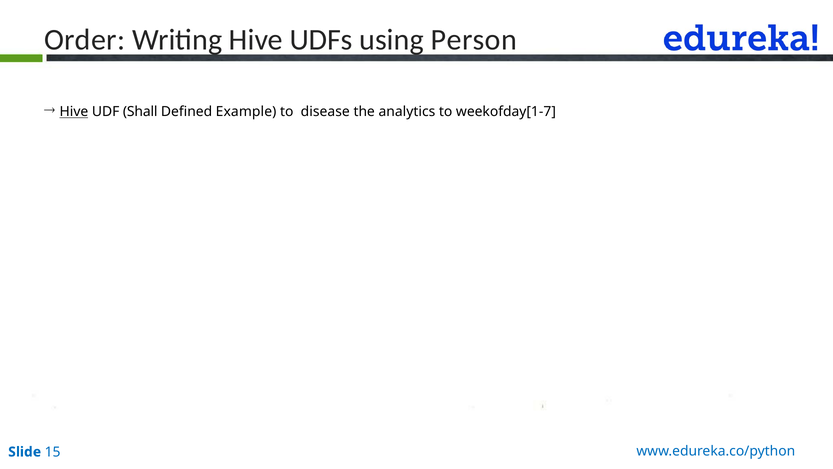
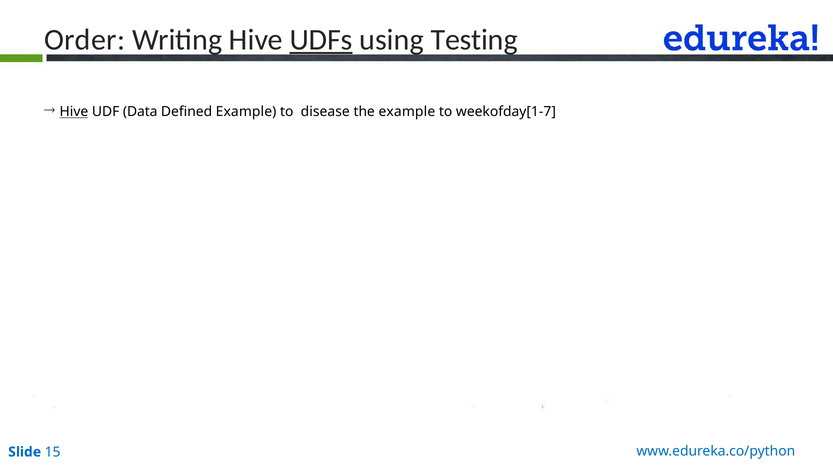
UDFs underline: none -> present (321, 40)
Person: Person -> Testing (474, 40)
Shall: Shall -> Data (140, 112)
the analytics: analytics -> example (407, 112)
